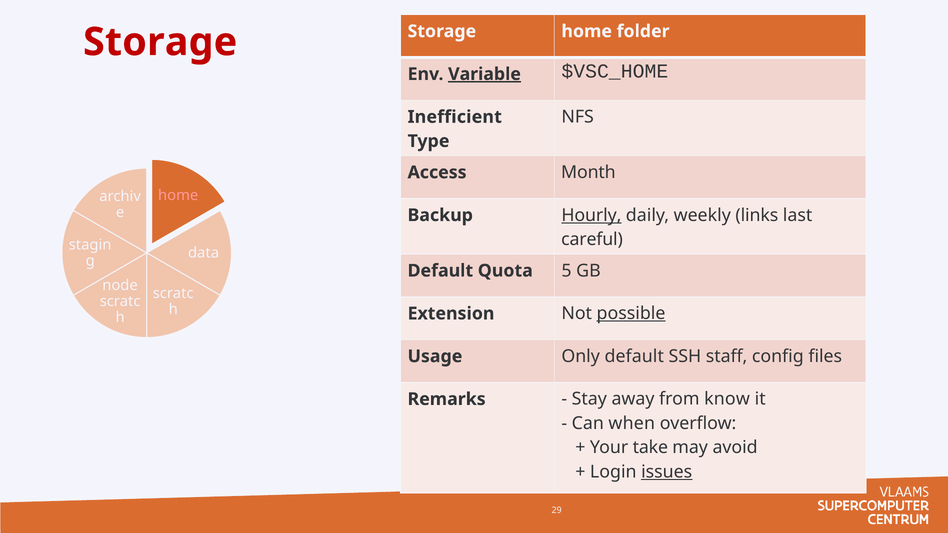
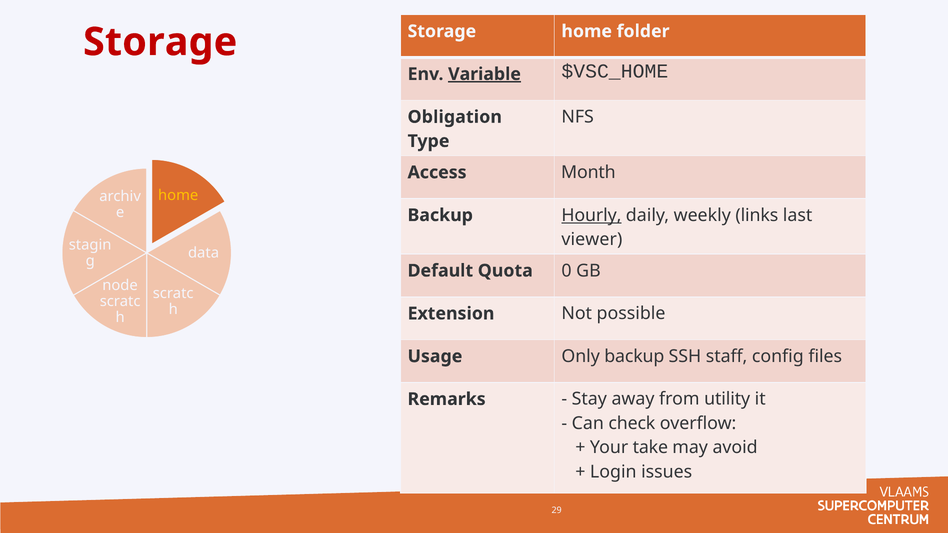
Inefficient: Inefficient -> Obligation (455, 117)
home colour: pink -> yellow (178, 196)
careful: careful -> viewer (592, 240)
5: 5 -> 0 (567, 271)
possible underline: present -> none (631, 314)
Only default: default -> backup (634, 356)
know: know -> utility (727, 399)
when: when -> check (632, 424)
issues underline: present -> none (667, 472)
